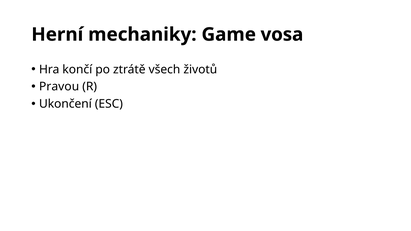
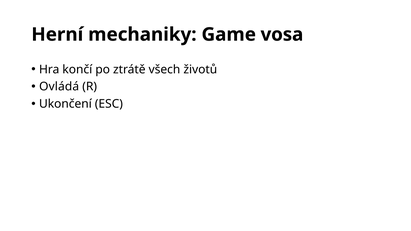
Pravou: Pravou -> Ovládá (59, 87)
